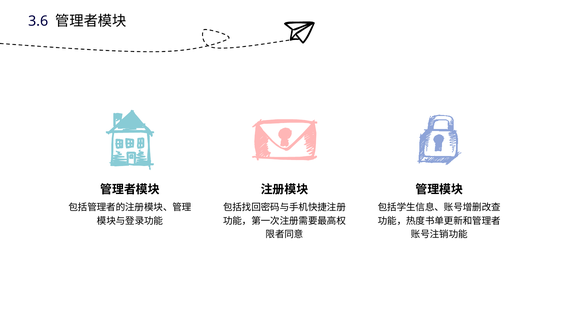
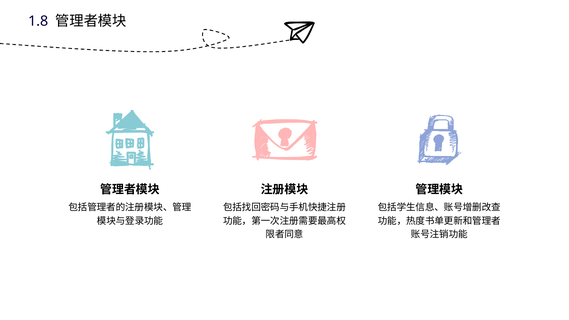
3.6: 3.6 -> 1.8 (38, 21)
